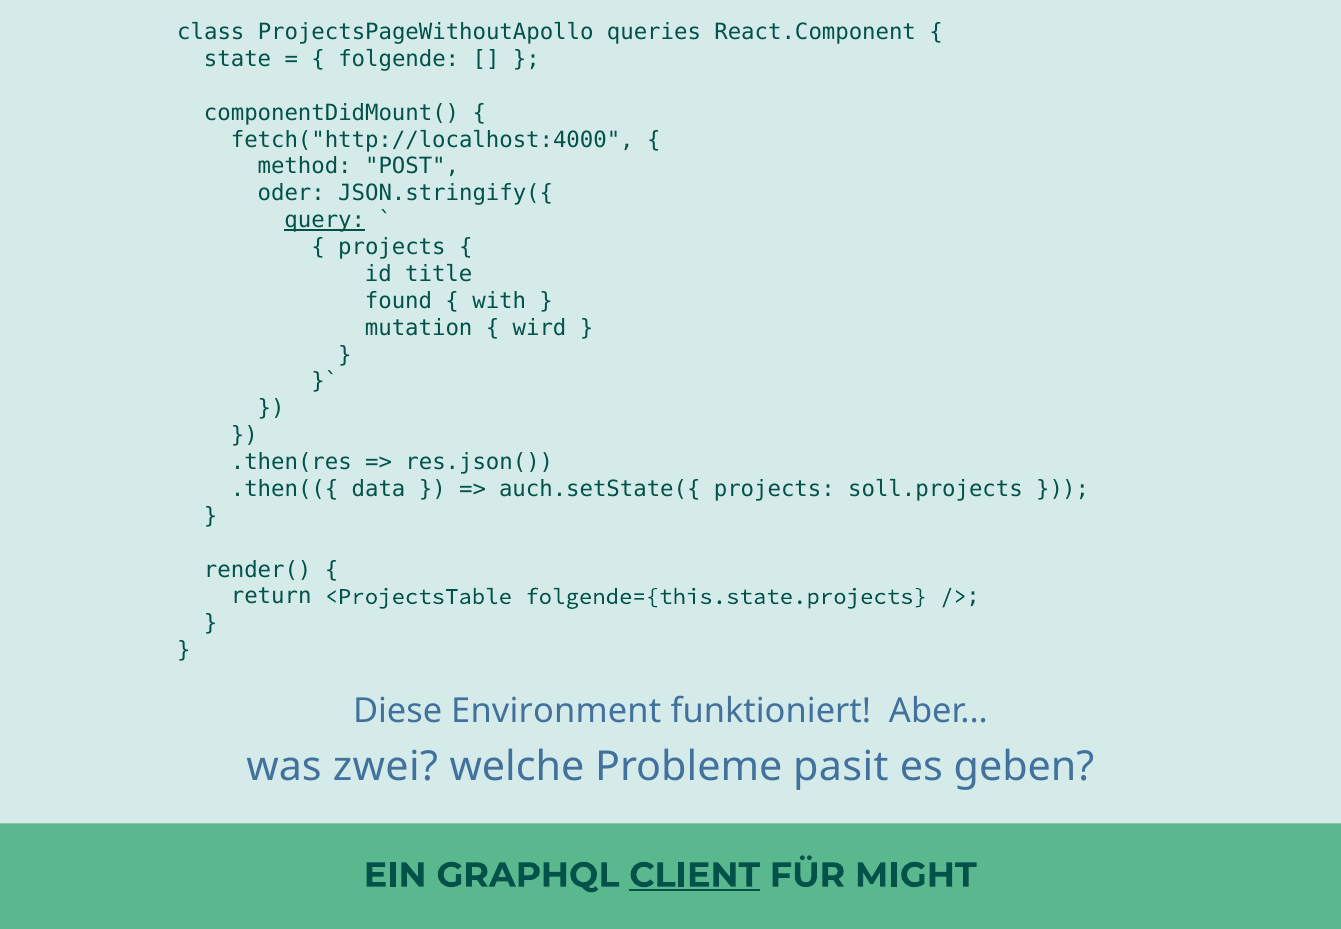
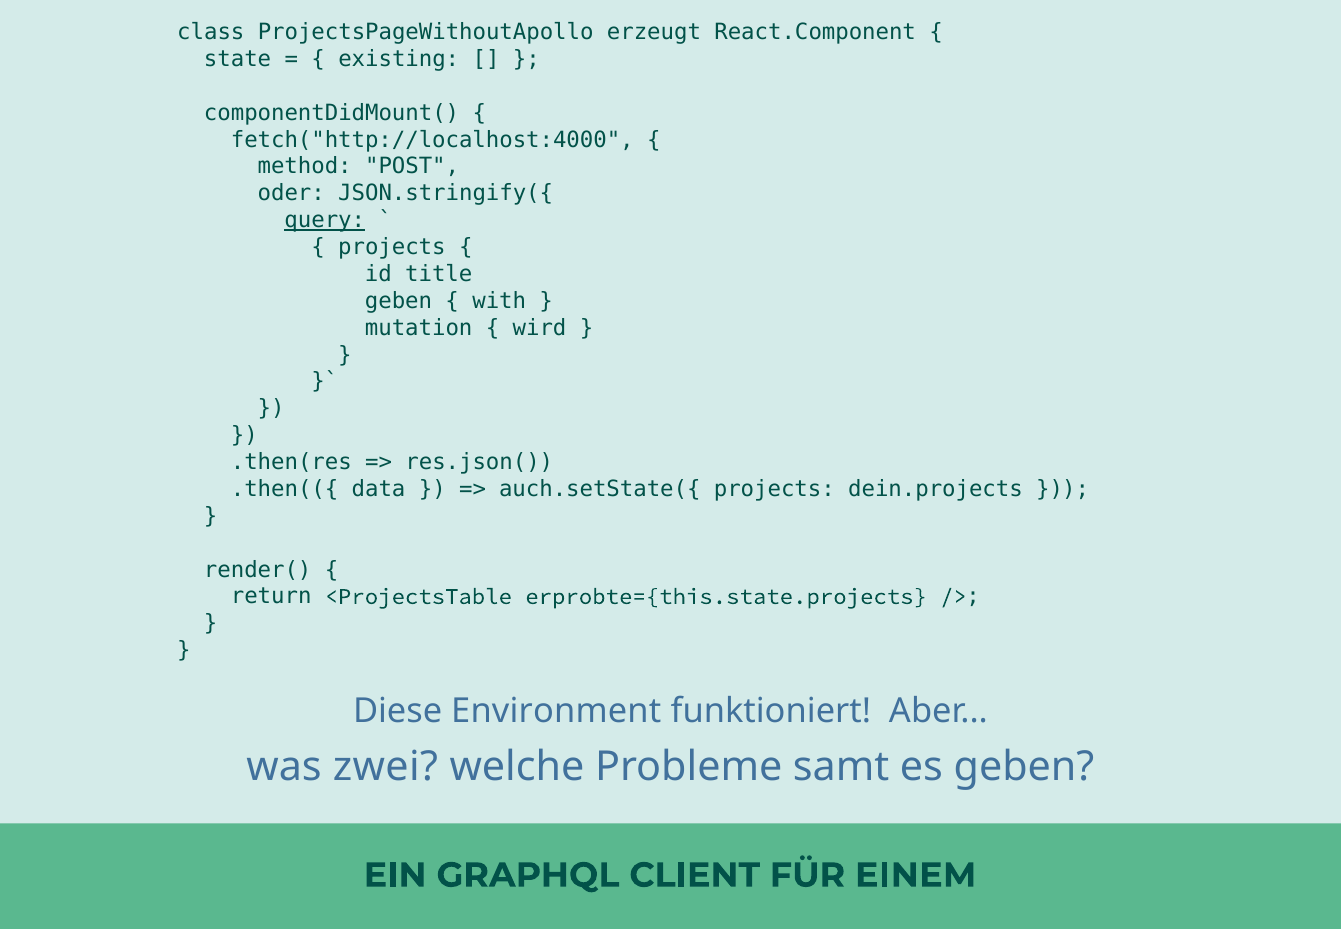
queries: queries -> erzeugt (654, 32)
folgende: folgende -> existing (399, 59)
found: found -> geben (399, 301)
soll.projects: soll.projects -> dein.projects (935, 489)
folgende={this.state.projects: folgende={this.state.projects -> erprobte={this.state.projects (726, 596)
pasit: pasit -> samt (841, 767)
CLIENT underline: present -> none (695, 875)
MIGHT: MIGHT -> EINEM (916, 875)
